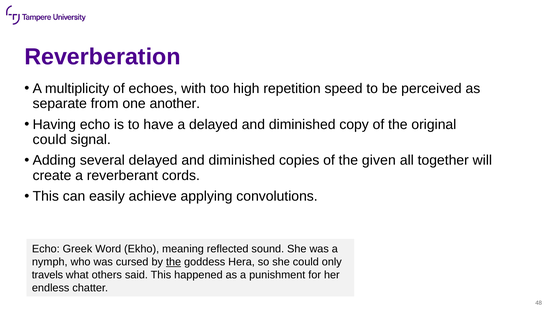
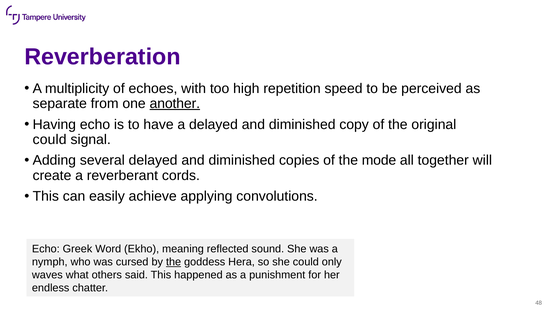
another underline: none -> present (175, 103)
given: given -> mode (379, 160)
travels: travels -> waves (47, 275)
